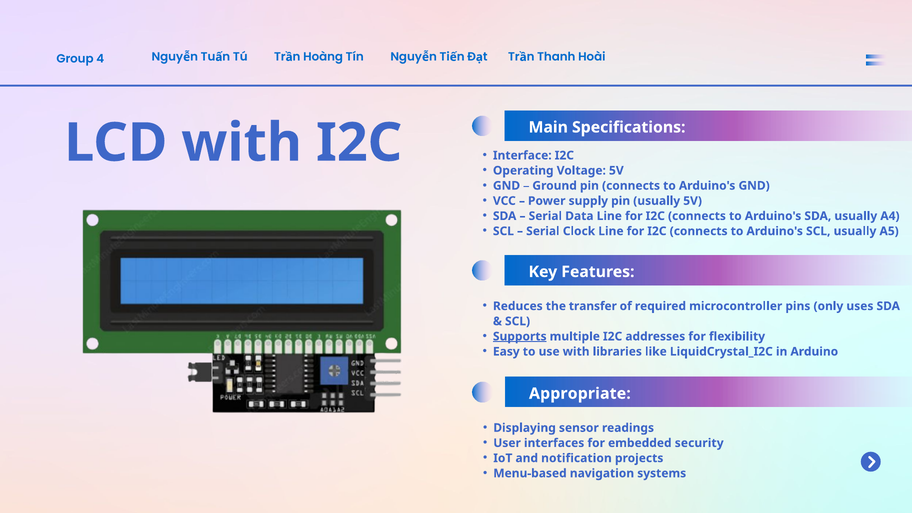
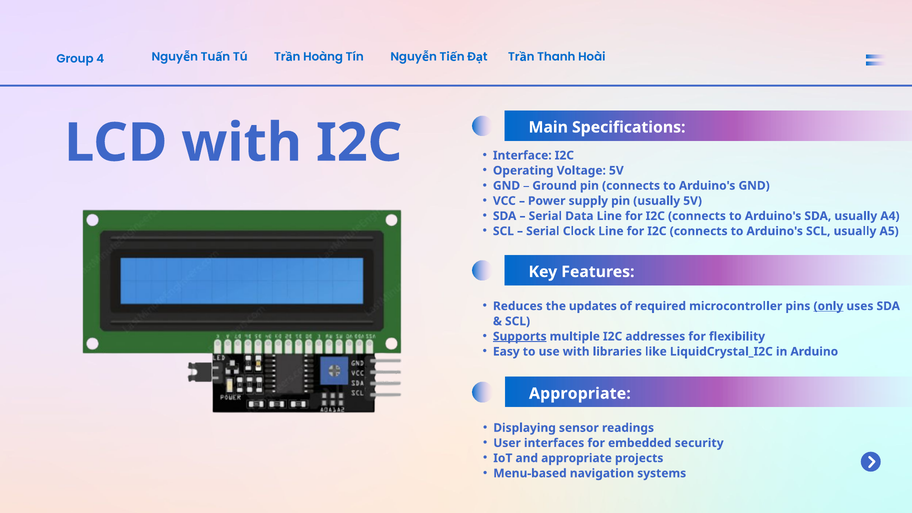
transfer: transfer -> updates (593, 306)
only underline: none -> present (828, 306)
and notification: notification -> appropriate (577, 458)
